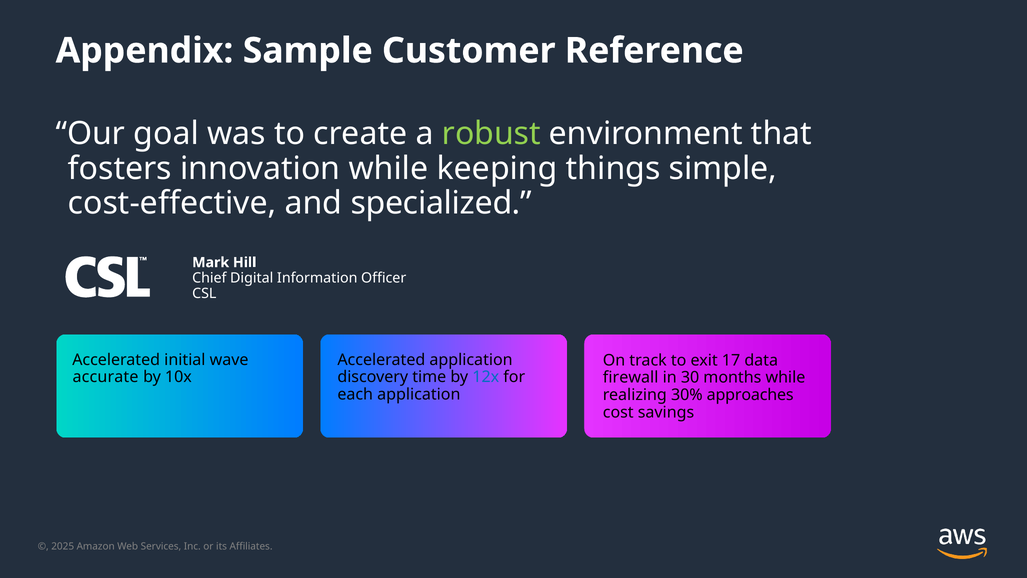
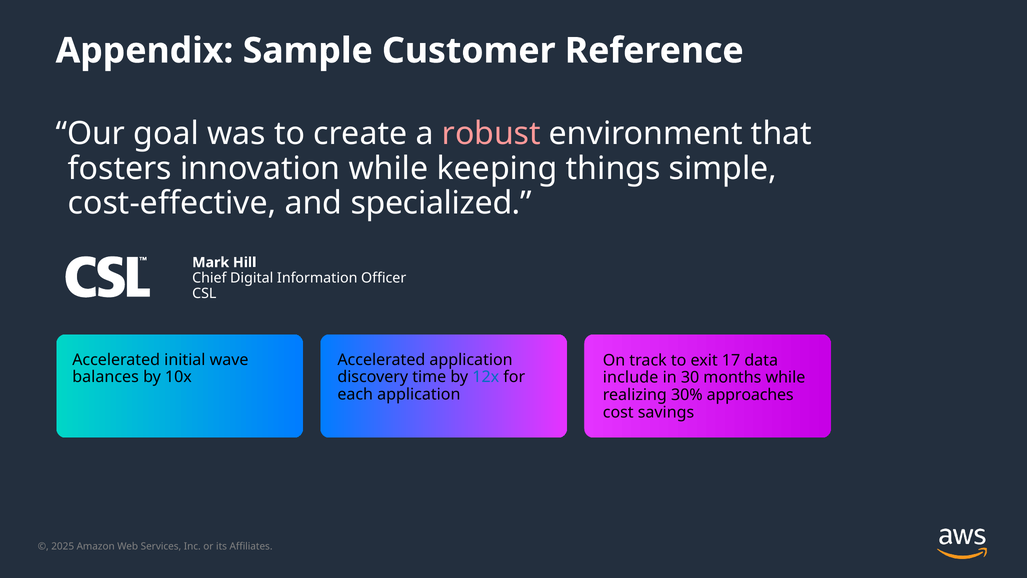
robust colour: light green -> pink (491, 134)
accurate: accurate -> balances (106, 377)
firewall: firewall -> include (631, 377)
